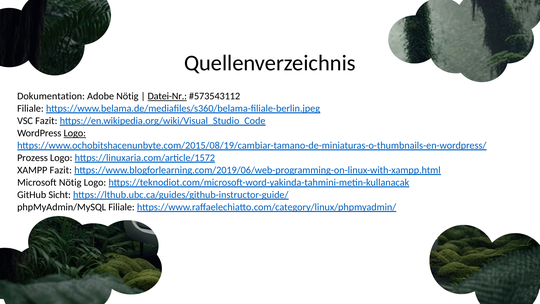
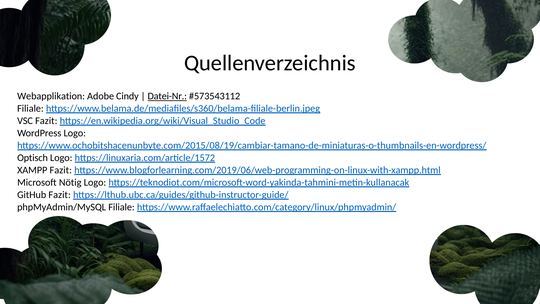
Dokumentation: Dokumentation -> Webapplikation (51, 96)
Adobe Nötig: Nötig -> Cindy (127, 96)
Logo underline: present -> none (75, 133)
Prozess: Prozess -> Optisch (33, 158)
GitHub Sicht: Sicht -> Fazit (60, 195)
